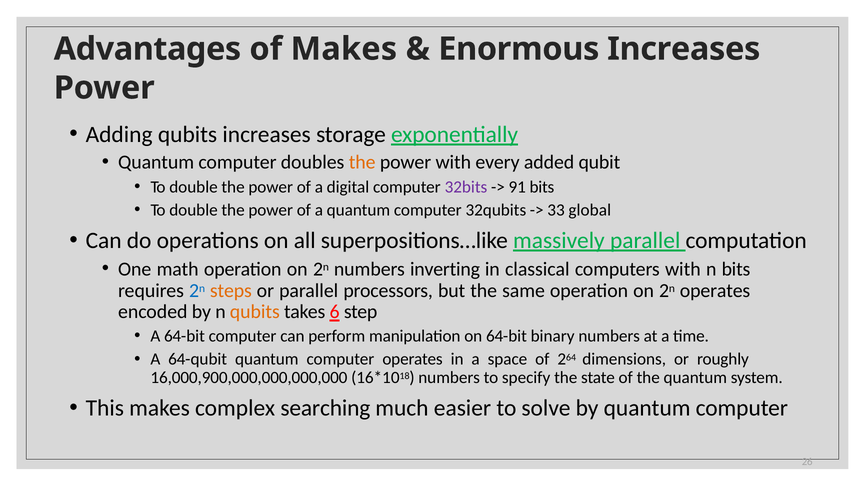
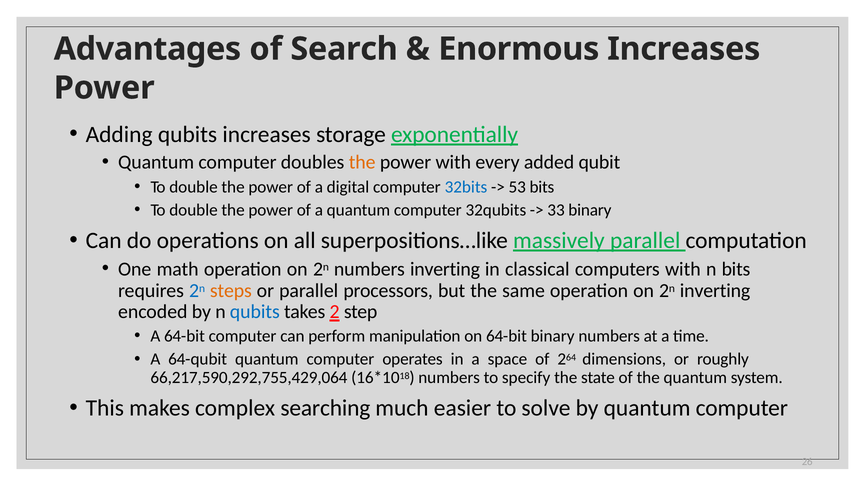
of Makes: Makes -> Search (344, 49)
32bits colour: purple -> blue (466, 187)
91: 91 -> 53 (517, 187)
33 global: global -> binary (590, 210)
2n operates: operates -> inverting (715, 291)
qubits colour: orange -> blue (255, 312)
6: 6 -> 2 (335, 312)
16,000,900,000,000,000,000: 16,000,900,000,000,000,000 -> 66,217,590,292,755,429,064 (249, 378)
